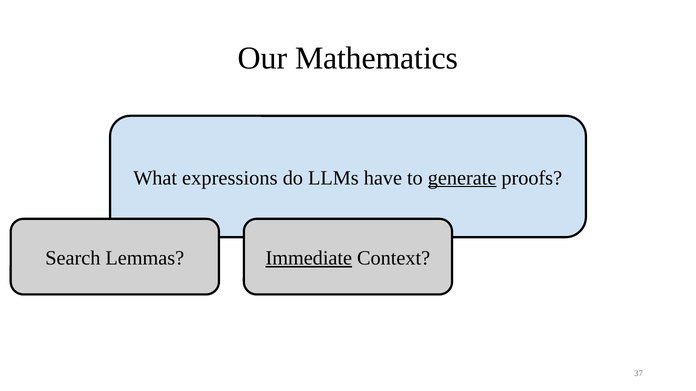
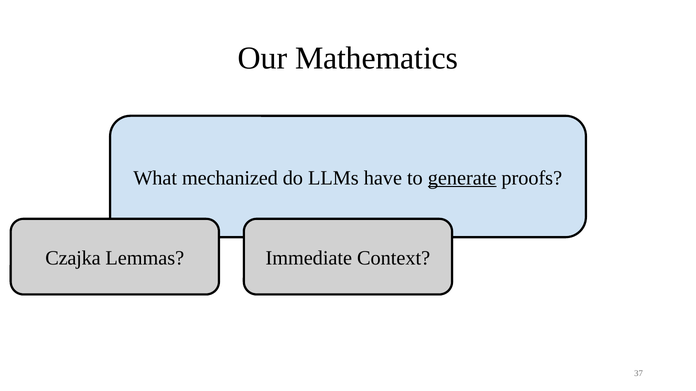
expressions: expressions -> mechanized (230, 178)
Search: Search -> Czajka (73, 258)
Immediate underline: present -> none (309, 258)
